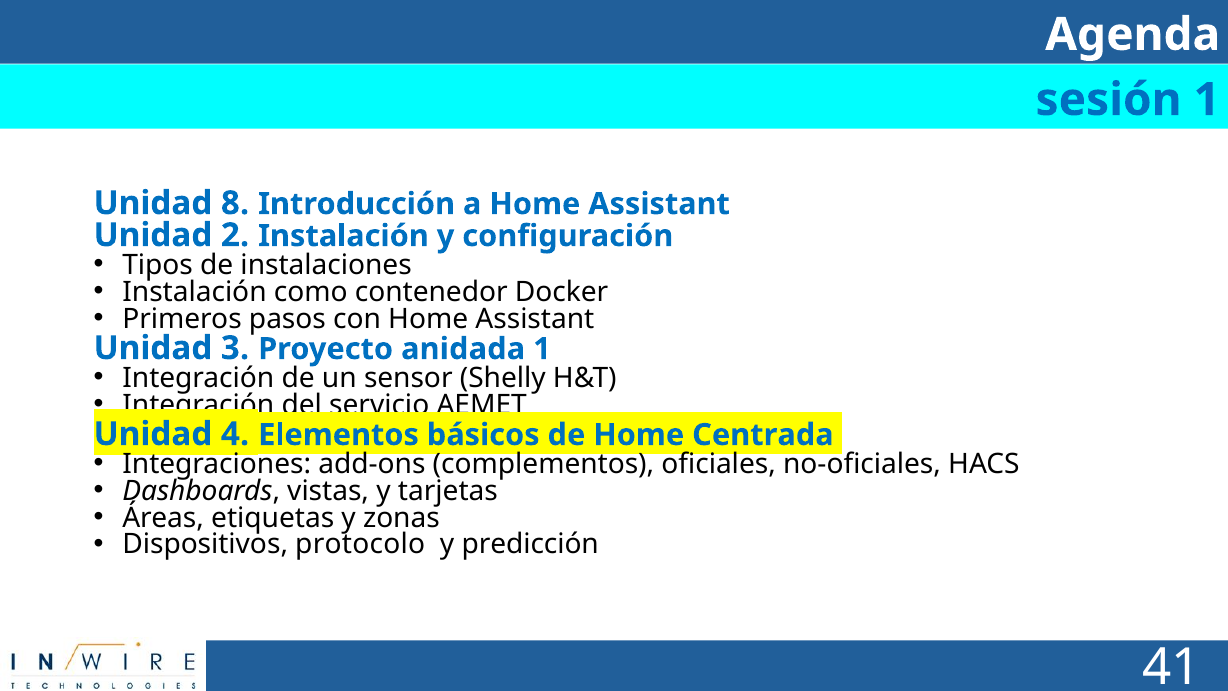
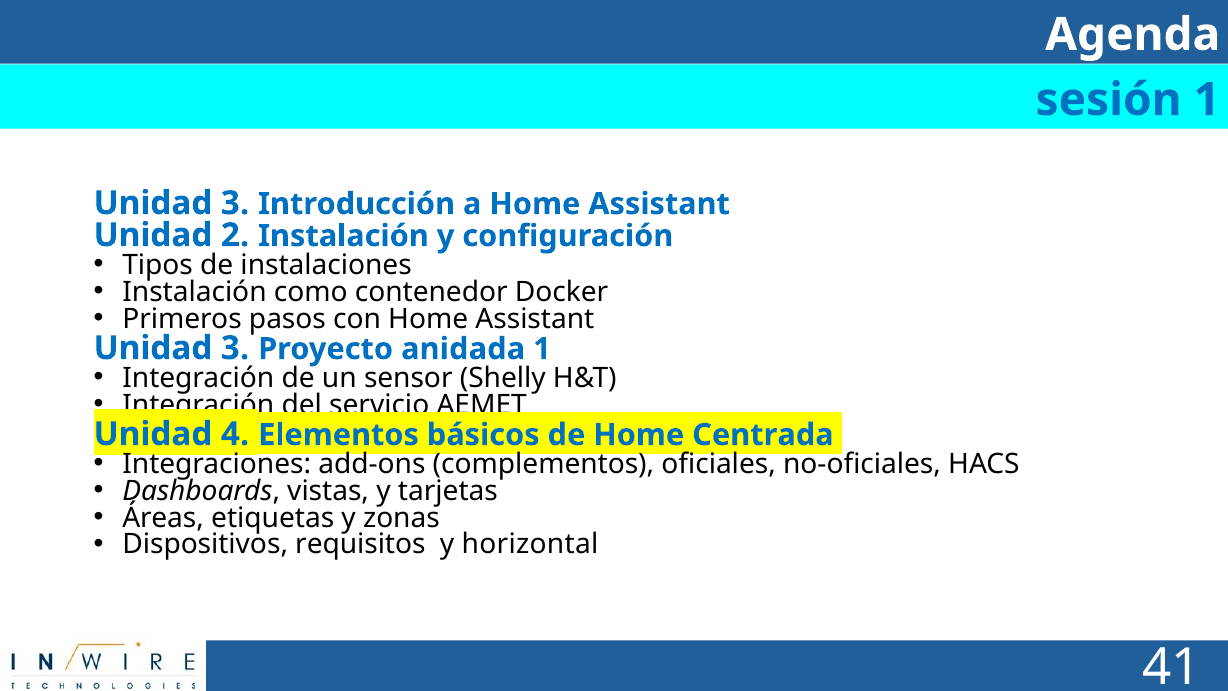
8: 8 -> 3 (235, 203)
protocolo: protocolo -> requisitos (360, 545)
predicción: predicción -> horizontal (530, 545)
